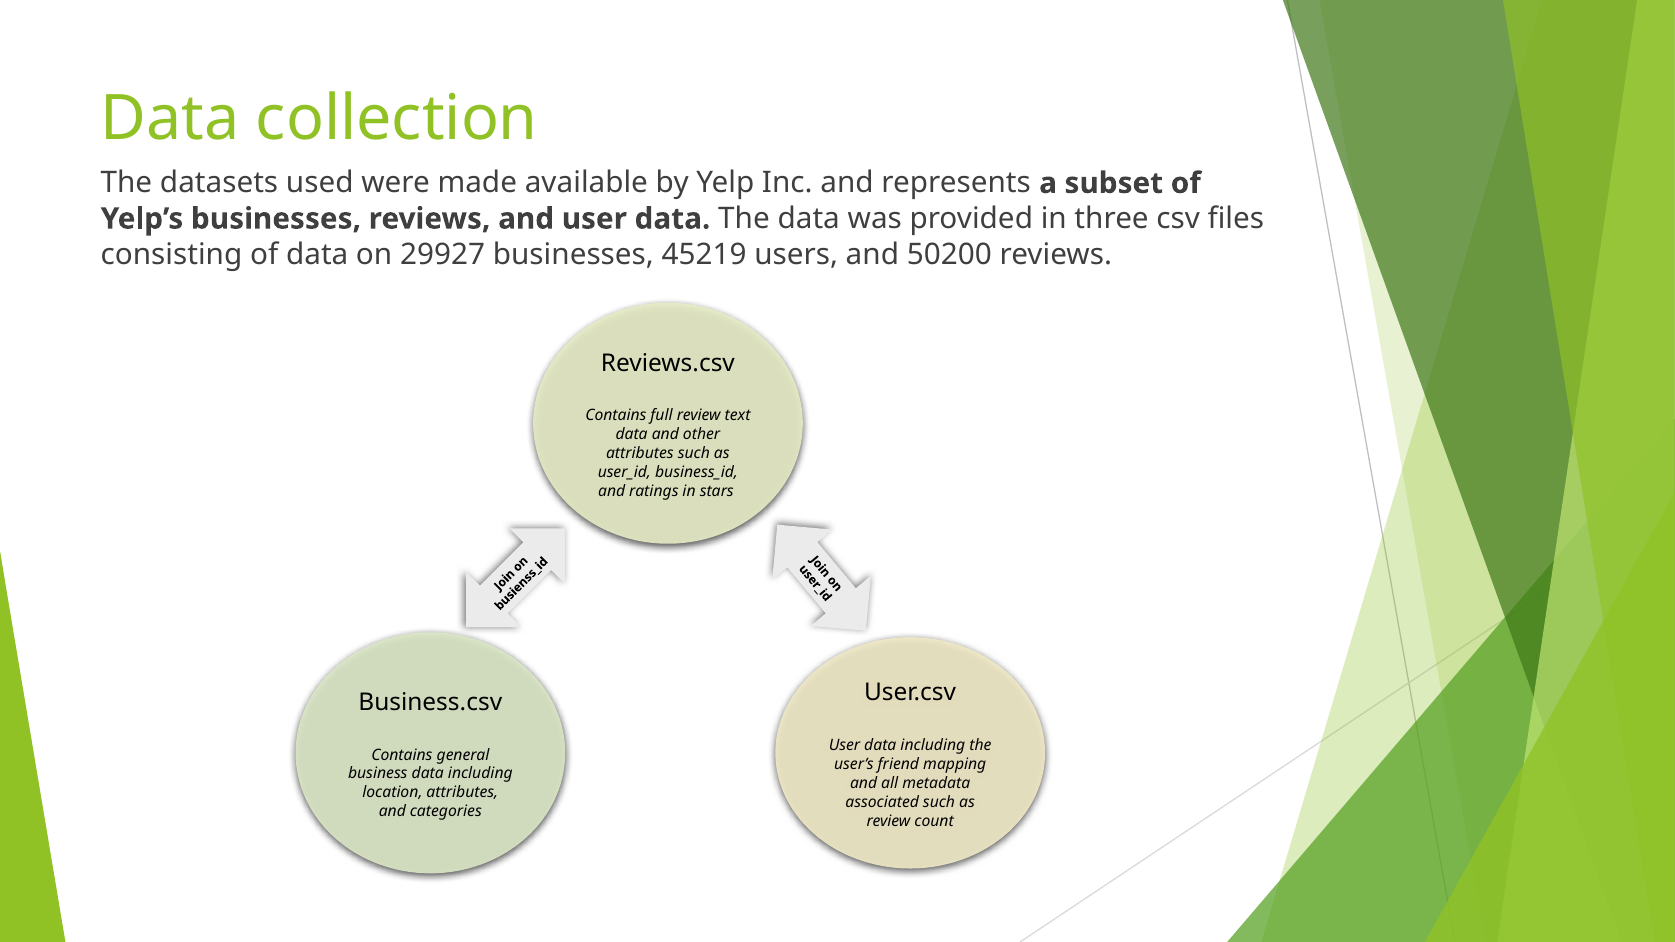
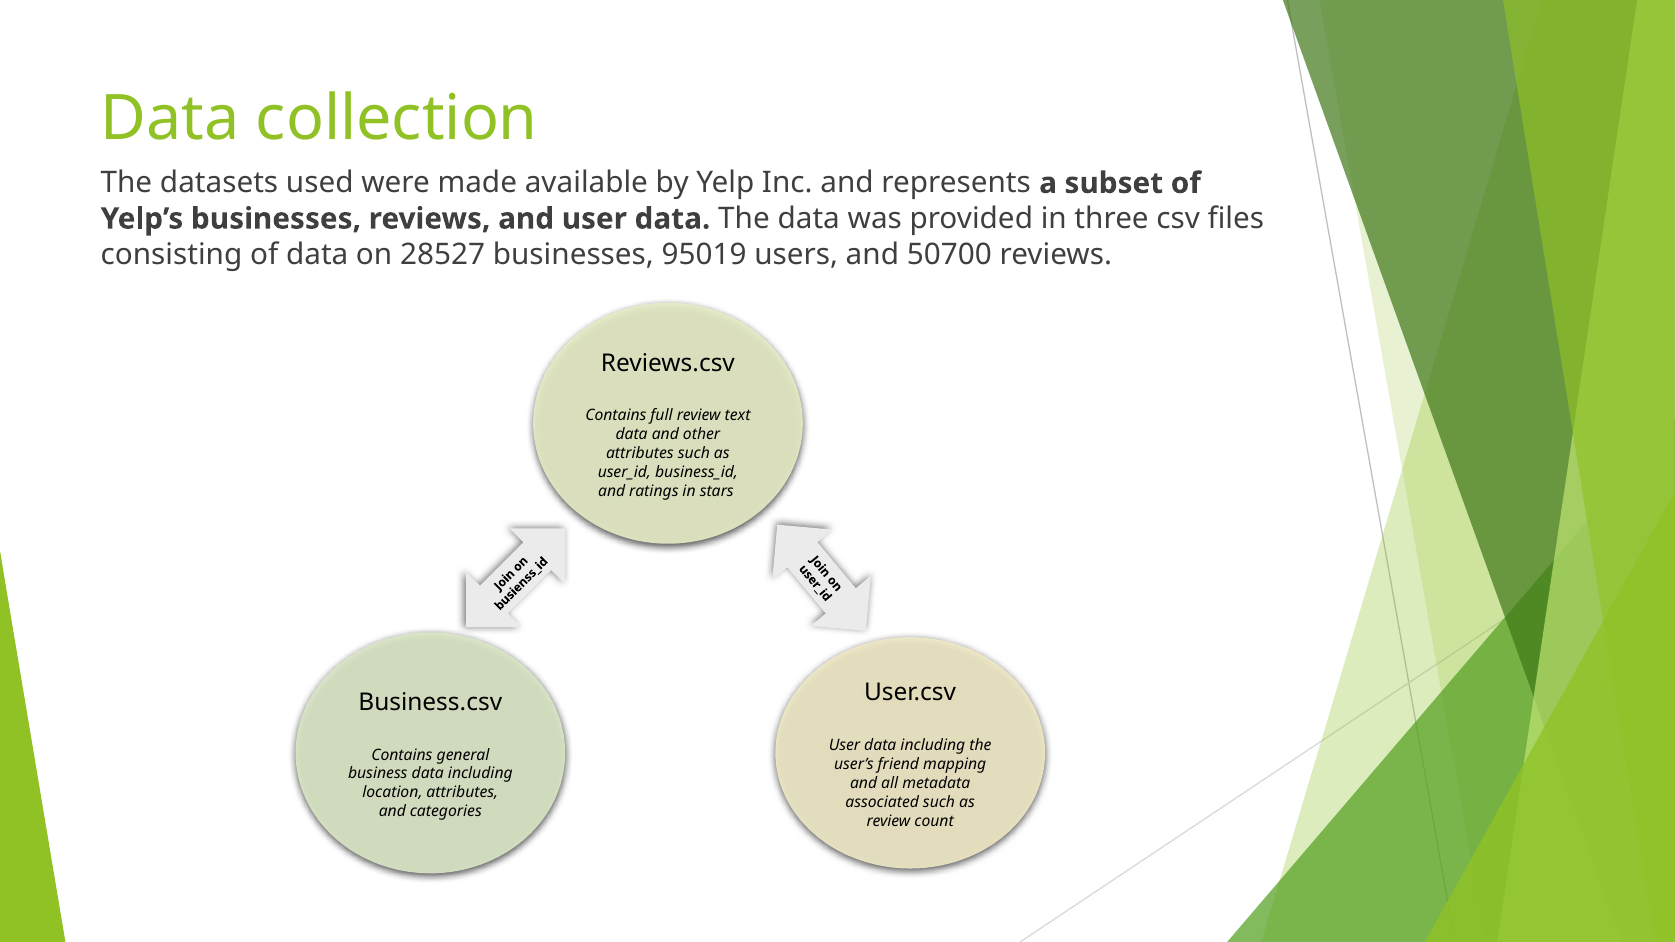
29927: 29927 -> 28527 (443, 254)
45219: 45219 -> 95019 (704, 254)
50200: 50200 -> 50700 (949, 254)
